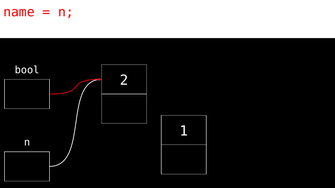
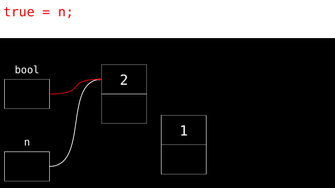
name: name -> true (19, 12)
